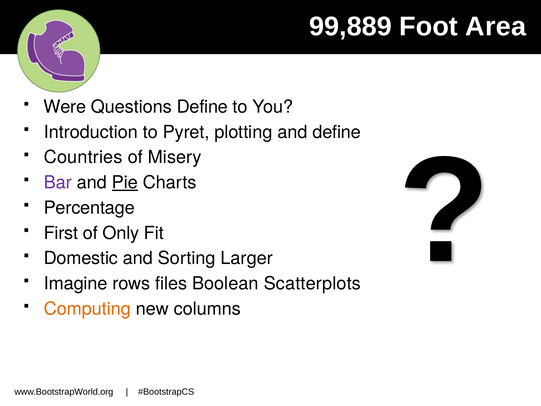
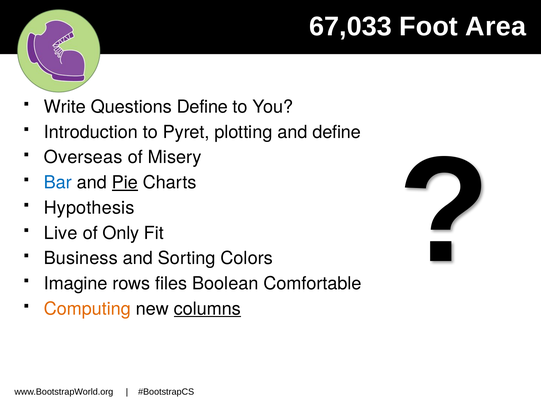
99,889: 99,889 -> 67,033 (351, 27)
Were: Were -> Write (65, 107)
Countries: Countries -> Overseas (83, 157)
Bar colour: purple -> blue (58, 182)
Percentage: Percentage -> Hypothesis (89, 208)
First: First -> Live (61, 233)
Domestic: Domestic -> Business (81, 258)
Larger: Larger -> Colors (247, 258)
Scatterplots: Scatterplots -> Comfortable (312, 283)
columns underline: none -> present (207, 309)
